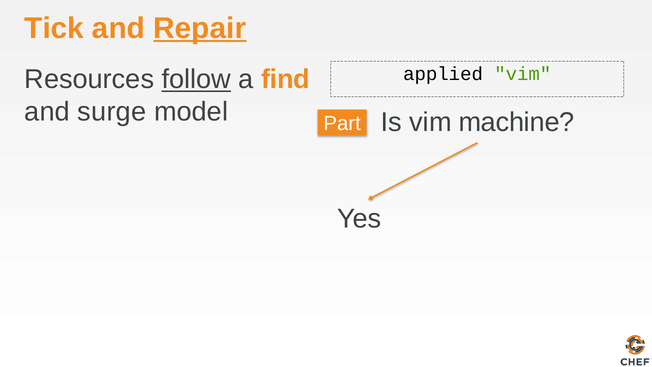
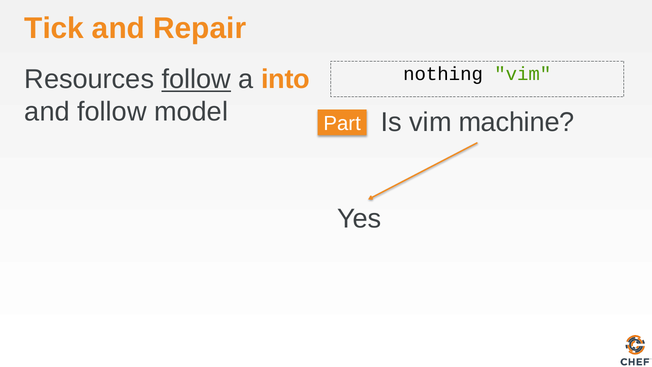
Repair underline: present -> none (200, 28)
find: find -> into (285, 79)
applied: applied -> nothing (443, 74)
and surge: surge -> follow (112, 112)
